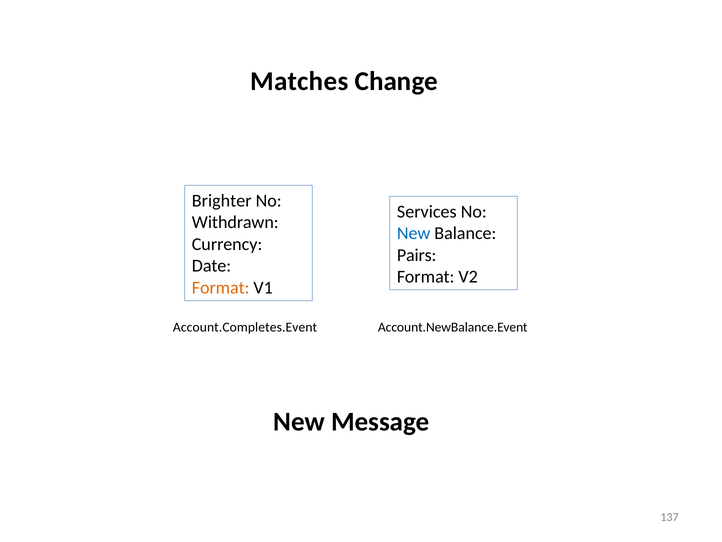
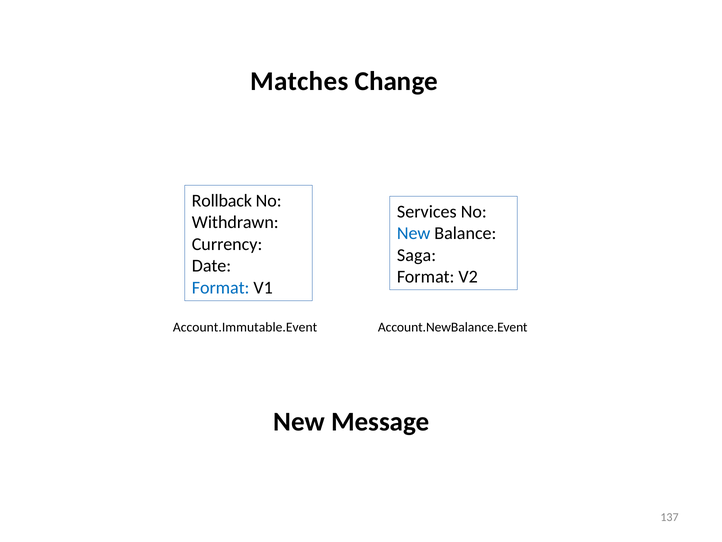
Brighter: Brighter -> Rollback (222, 201)
Pairs: Pairs -> Saga (417, 255)
Format colour: orange -> blue (221, 287)
Account.Completes.Event: Account.Completes.Event -> Account.Immutable.Event (245, 327)
